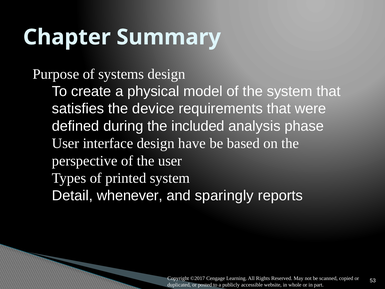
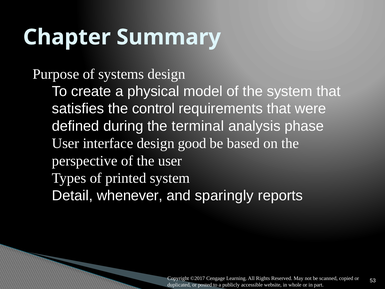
device: device -> control (153, 109)
included: included -> terminal (198, 126)
have: have -> good (192, 143)
